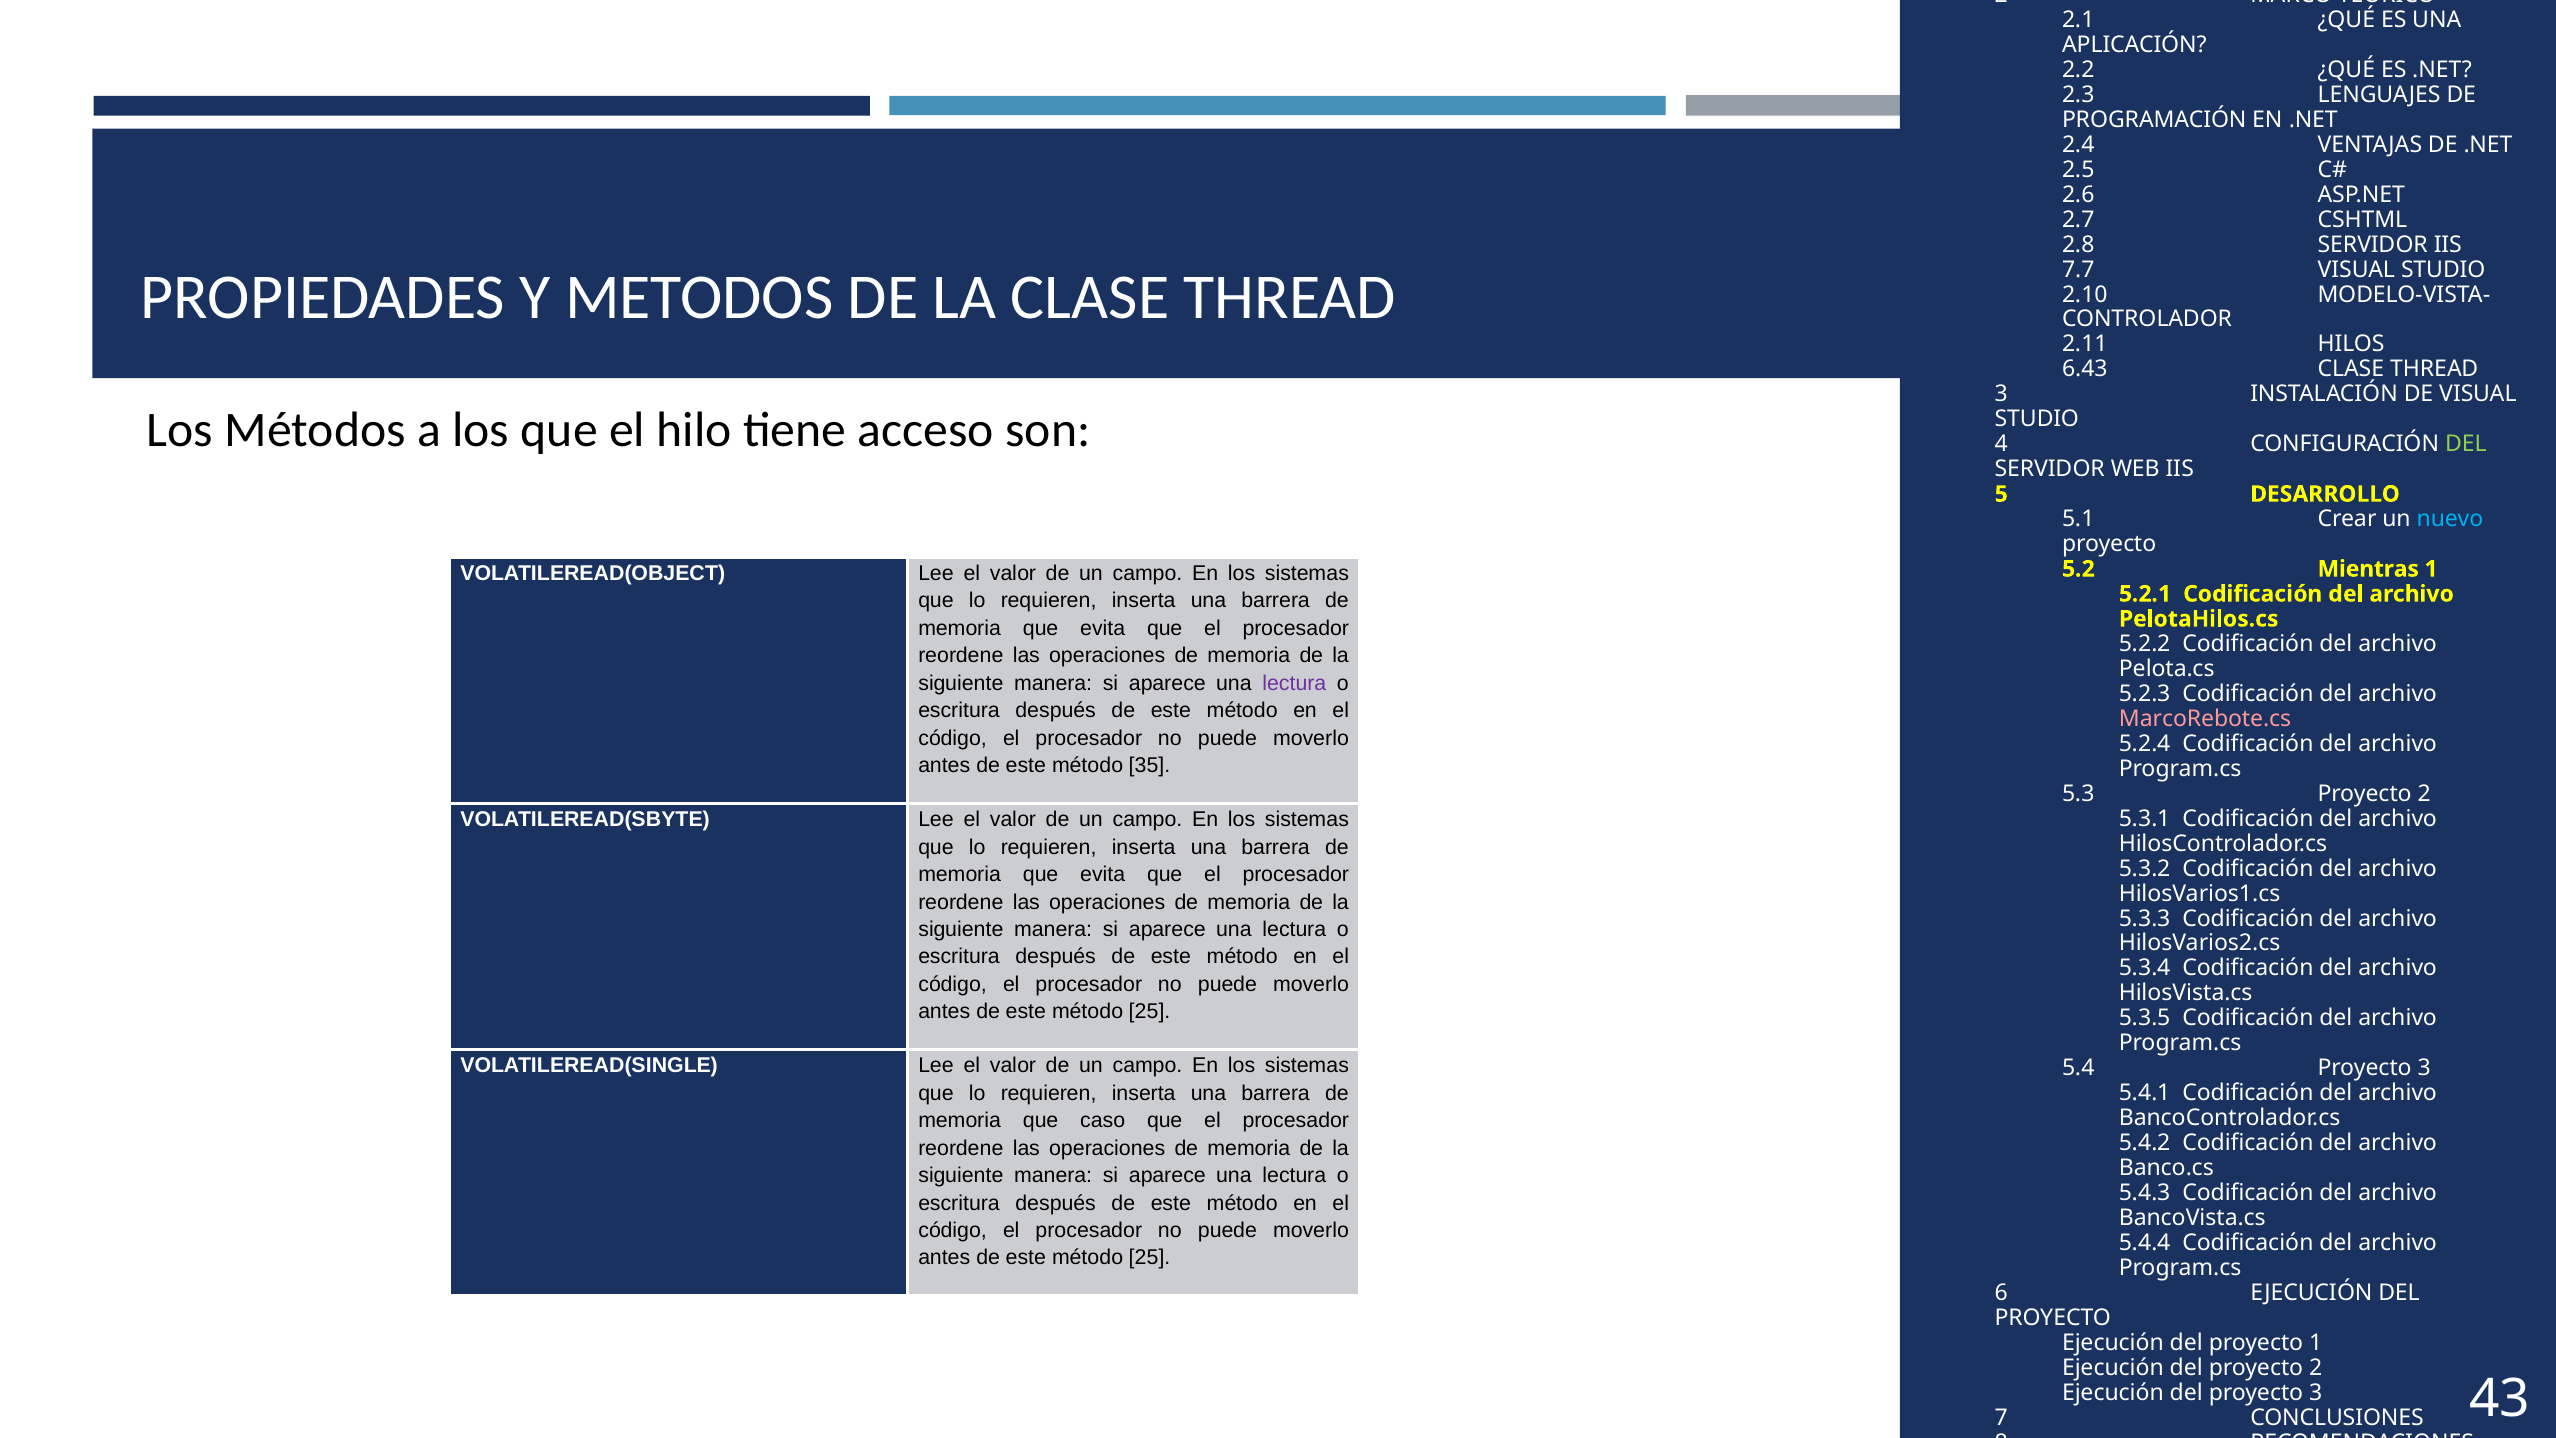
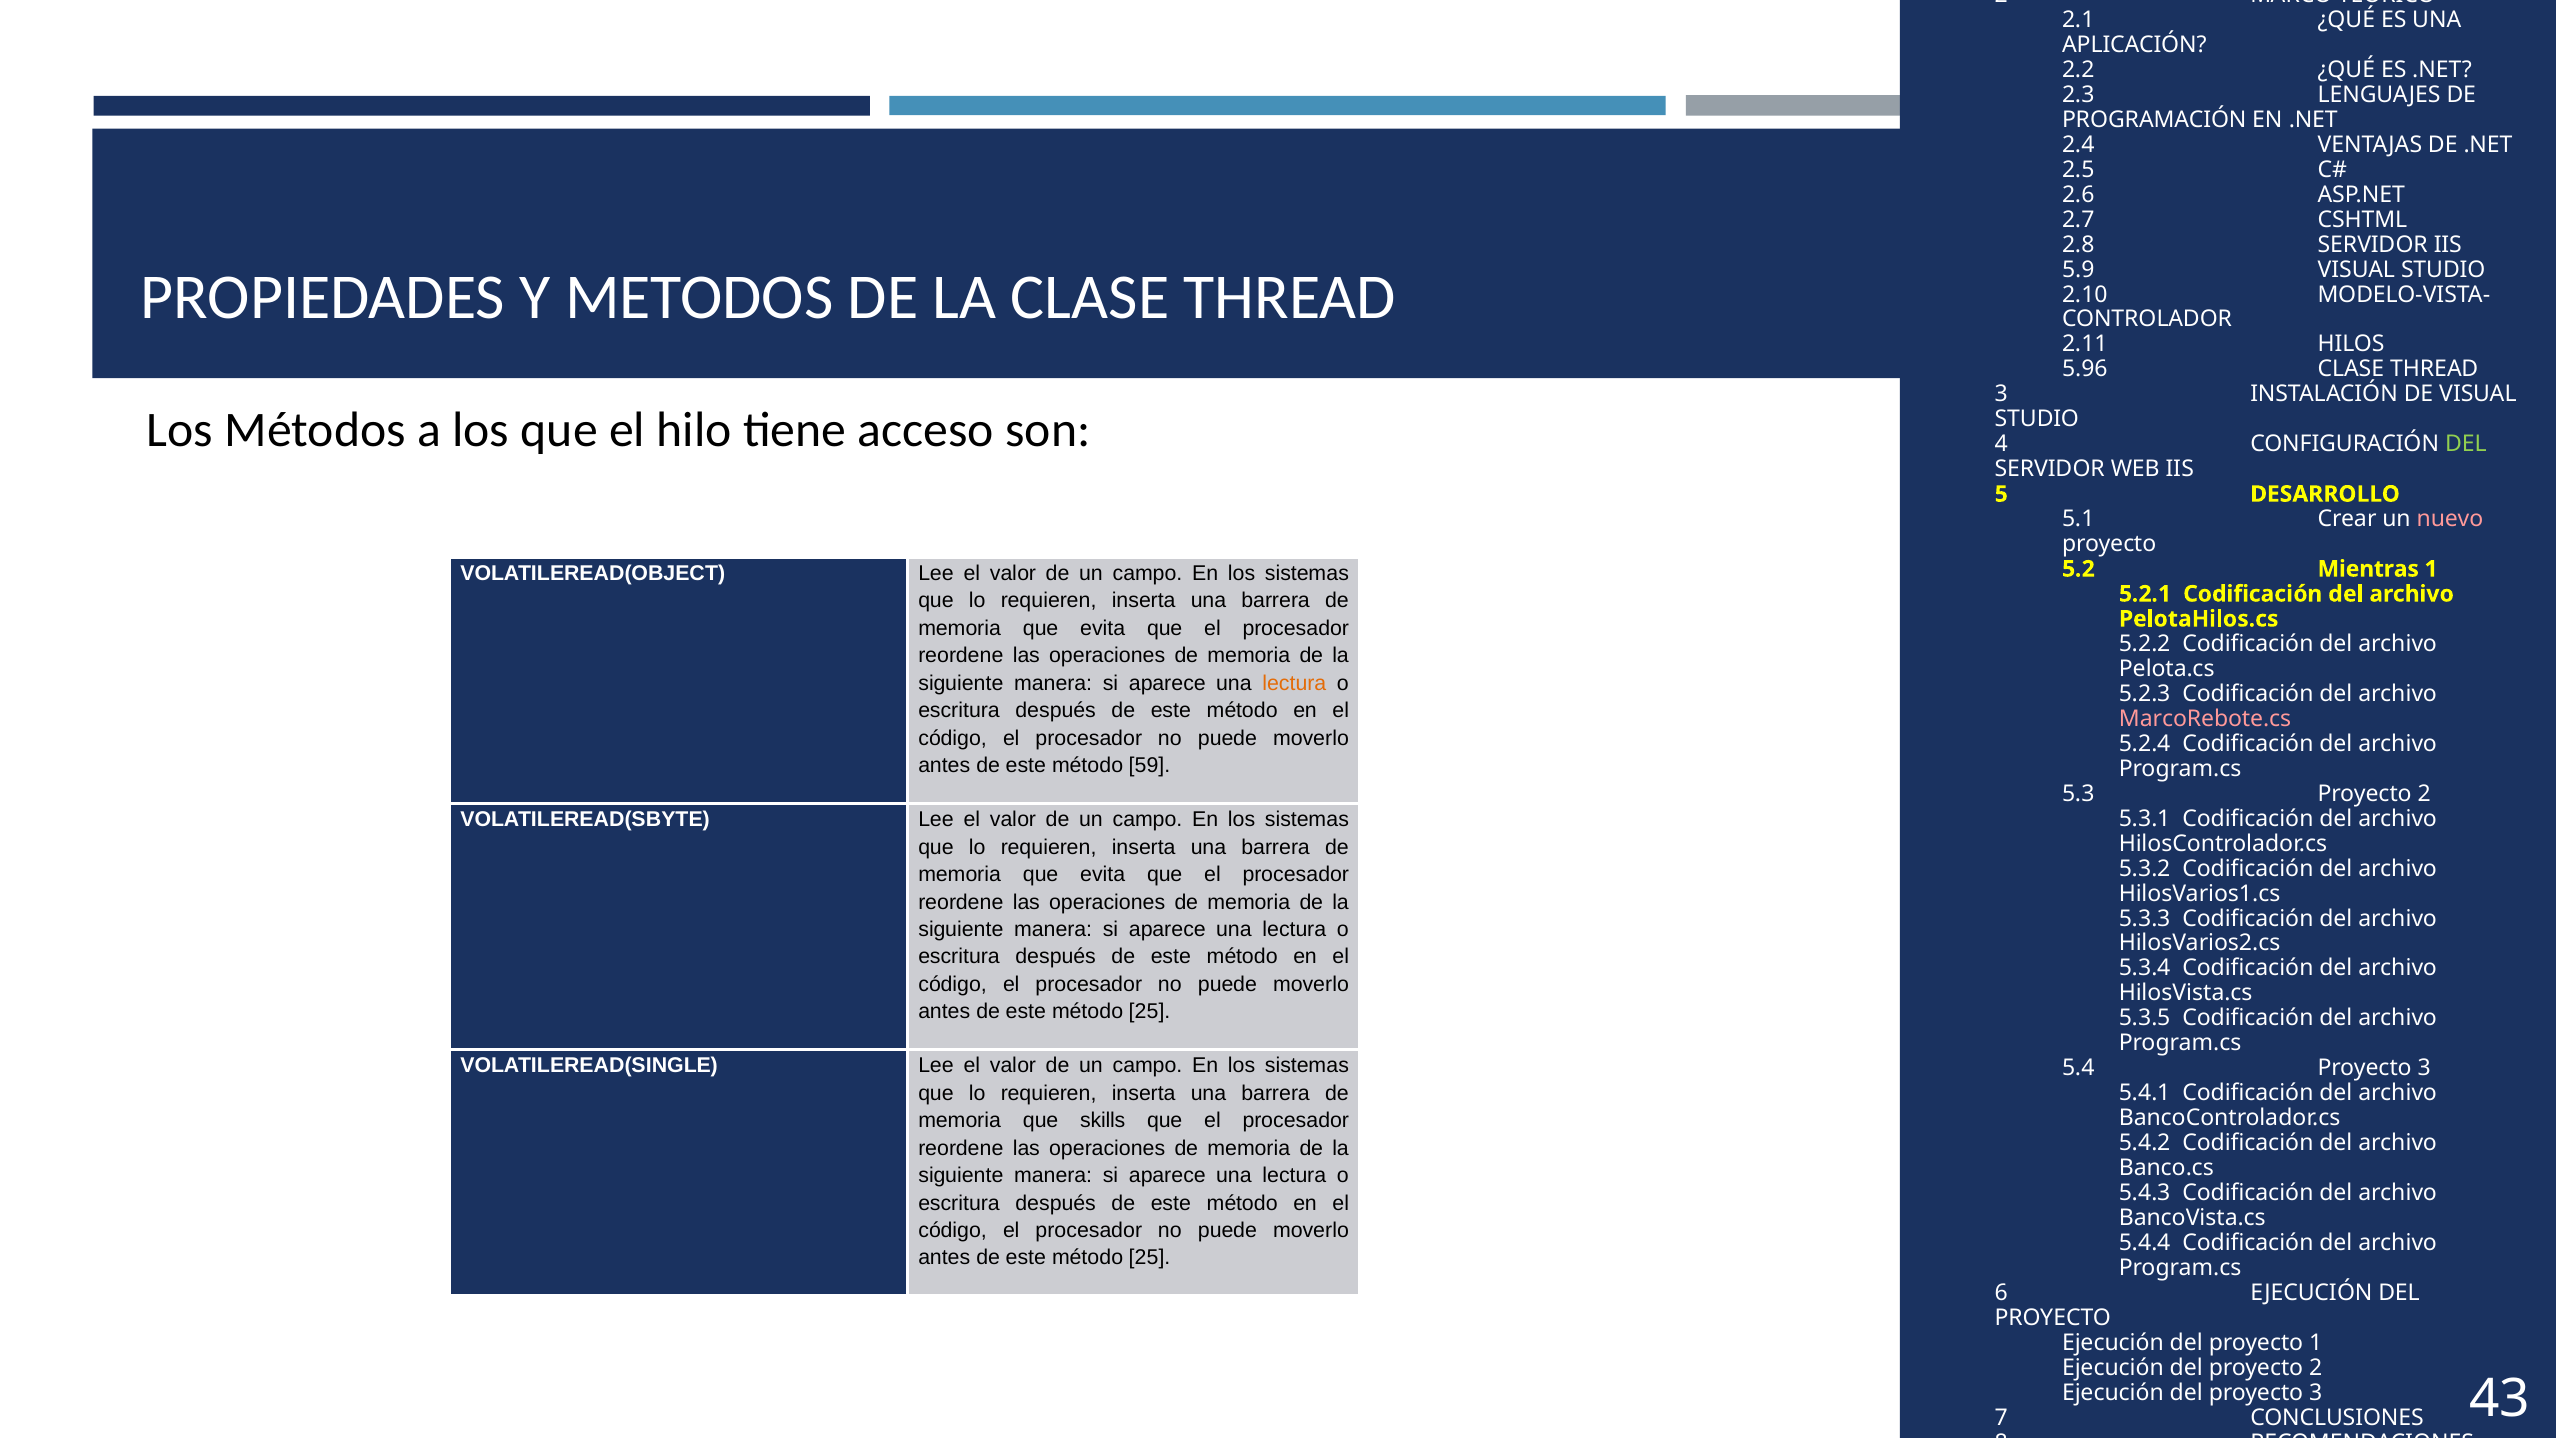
7.7: 7.7 -> 5.9 (2078, 269)
6.43: 6.43 -> 5.96 (2085, 369)
nuevo colour: light blue -> pink (2450, 519)
lectura colour: purple -> orange (1294, 683)
35: 35 -> 59 (1150, 766)
caso: caso -> skills (1103, 1120)
